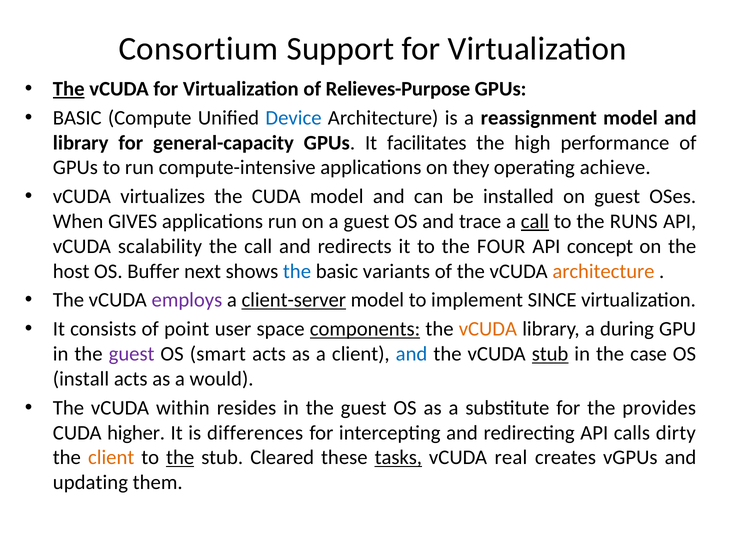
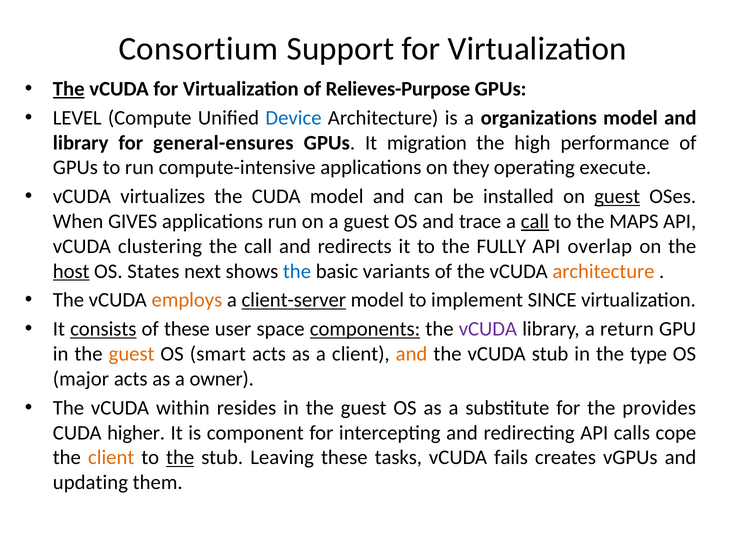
BASIC: BASIC -> LEVEL (77, 118)
reassignment: reassignment -> organizations (539, 118)
general-capacity: general-capacity -> general-ensures (223, 143)
facilitates: facilitates -> migration (427, 143)
achieve: achieve -> execute (615, 168)
guest underline: none -> present (617, 197)
RUNS: RUNS -> MAPS (634, 221)
scalability: scalability -> clustering (160, 246)
FOUR: FOUR -> FULLY (501, 246)
concept: concept -> overlap (600, 246)
host underline: none -> present (71, 271)
Buffer: Buffer -> States (153, 271)
employs colour: purple -> orange (187, 300)
consists underline: none -> present (103, 329)
of point: point -> these (187, 329)
vCUDA colour: orange -> purple (488, 329)
during: during -> return (627, 329)
guest colour: purple -> orange (132, 354)
and colour: blue -> orange (412, 354)
stub underline: present -> none (550, 354)
case: case -> type (649, 354)
install: install -> major (81, 379)
would: would -> owner (222, 379)
differences: differences -> component (255, 433)
dirty: dirty -> cope (676, 433)
Cleared: Cleared -> Leaving (282, 457)
tasks underline: present -> none (398, 457)
real: real -> fails (511, 457)
